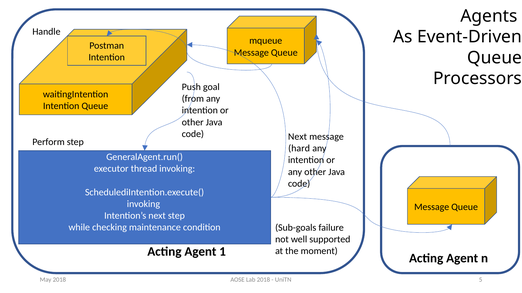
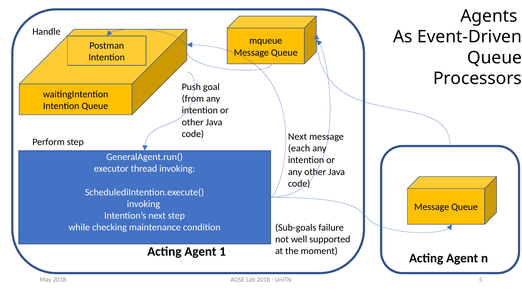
hard: hard -> each (299, 149)
